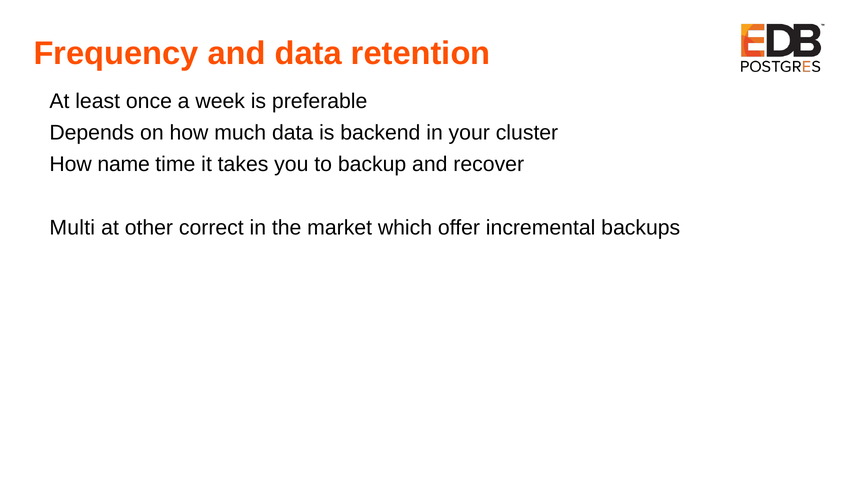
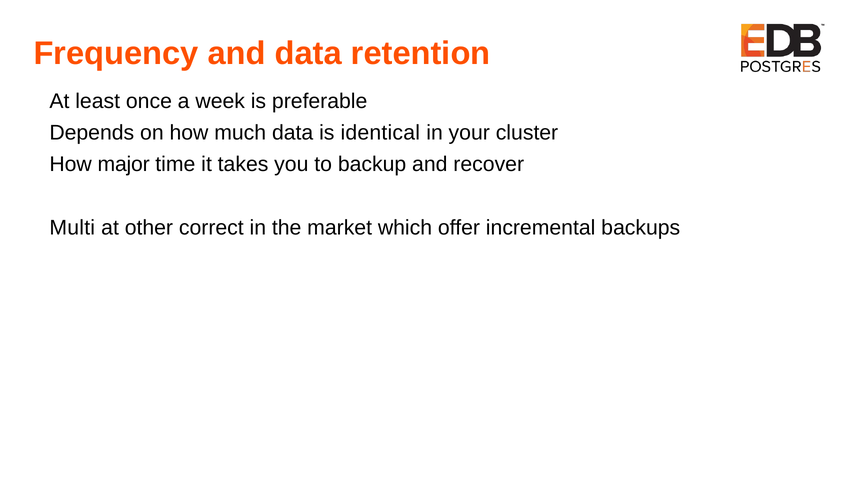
backend: backend -> identical (380, 133)
name: name -> major (124, 164)
